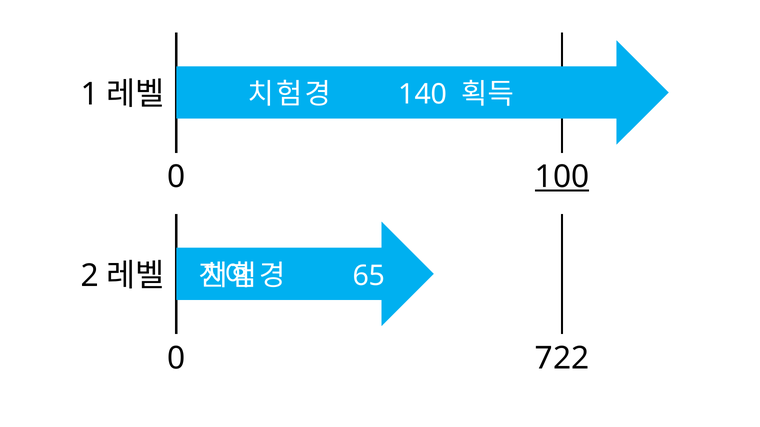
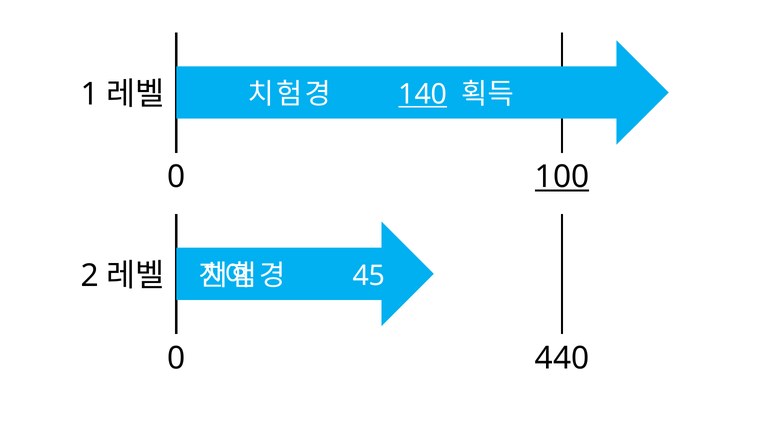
140 underline: none -> present (423, 95)
65: 65 -> 45 (369, 276)
722: 722 -> 440 (562, 359)
